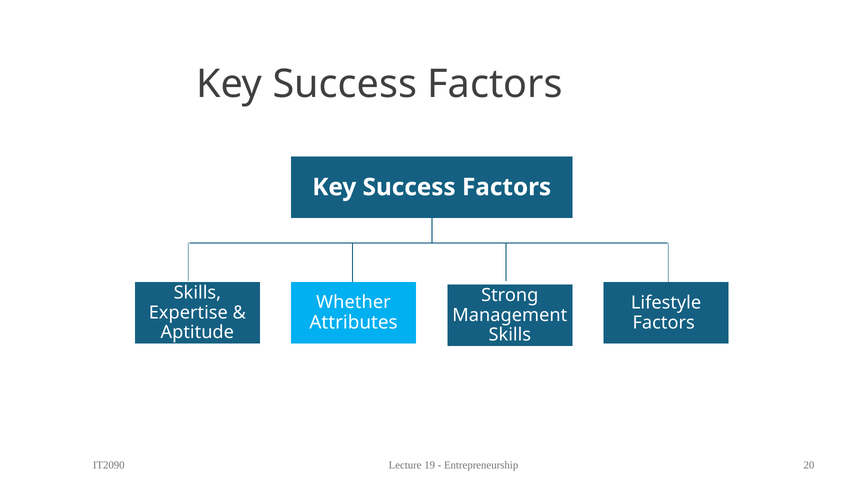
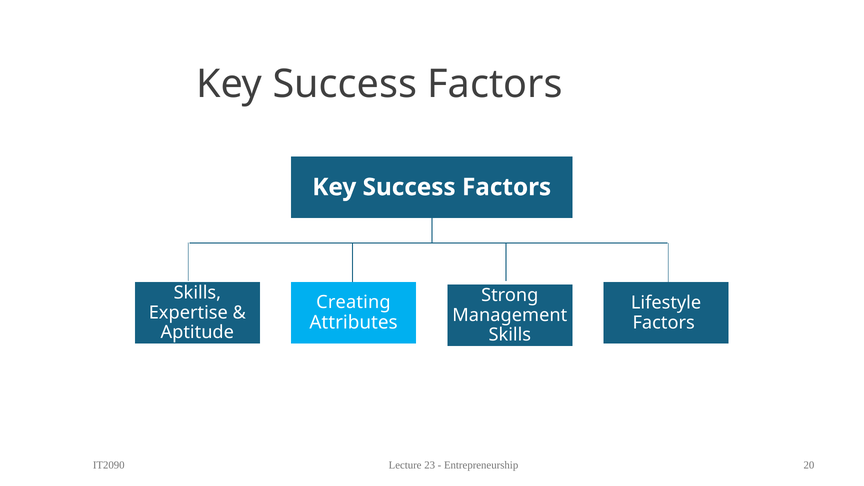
Whether: Whether -> Creating (353, 302)
19: 19 -> 23 (430, 465)
